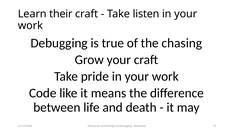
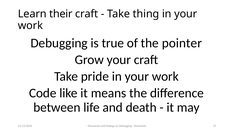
listen: listen -> thing (146, 14)
chasing: chasing -> pointer (182, 43)
